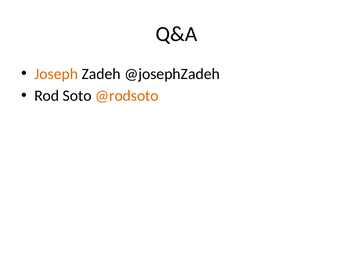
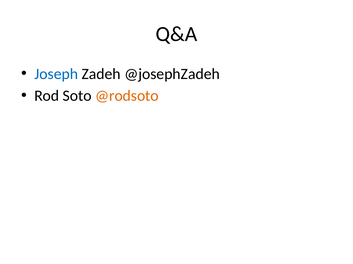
Joseph colour: orange -> blue (56, 74)
